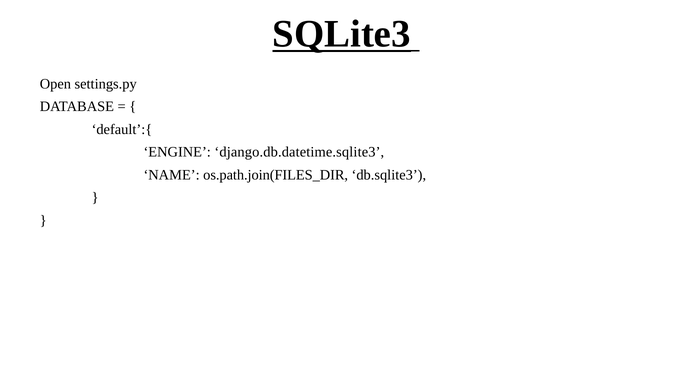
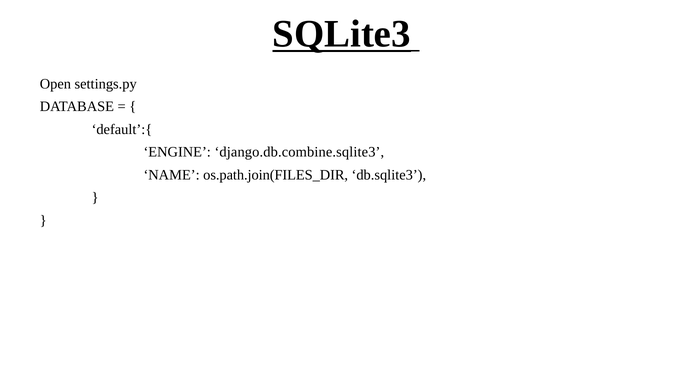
django.db.datetime.sqlite3: django.db.datetime.sqlite3 -> django.db.combine.sqlite3 (299, 152)
